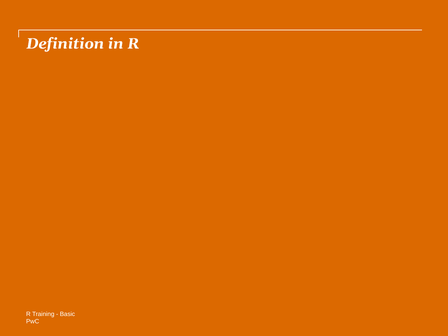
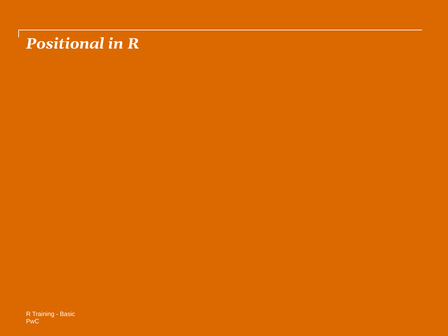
Definition: Definition -> Positional (65, 44)
